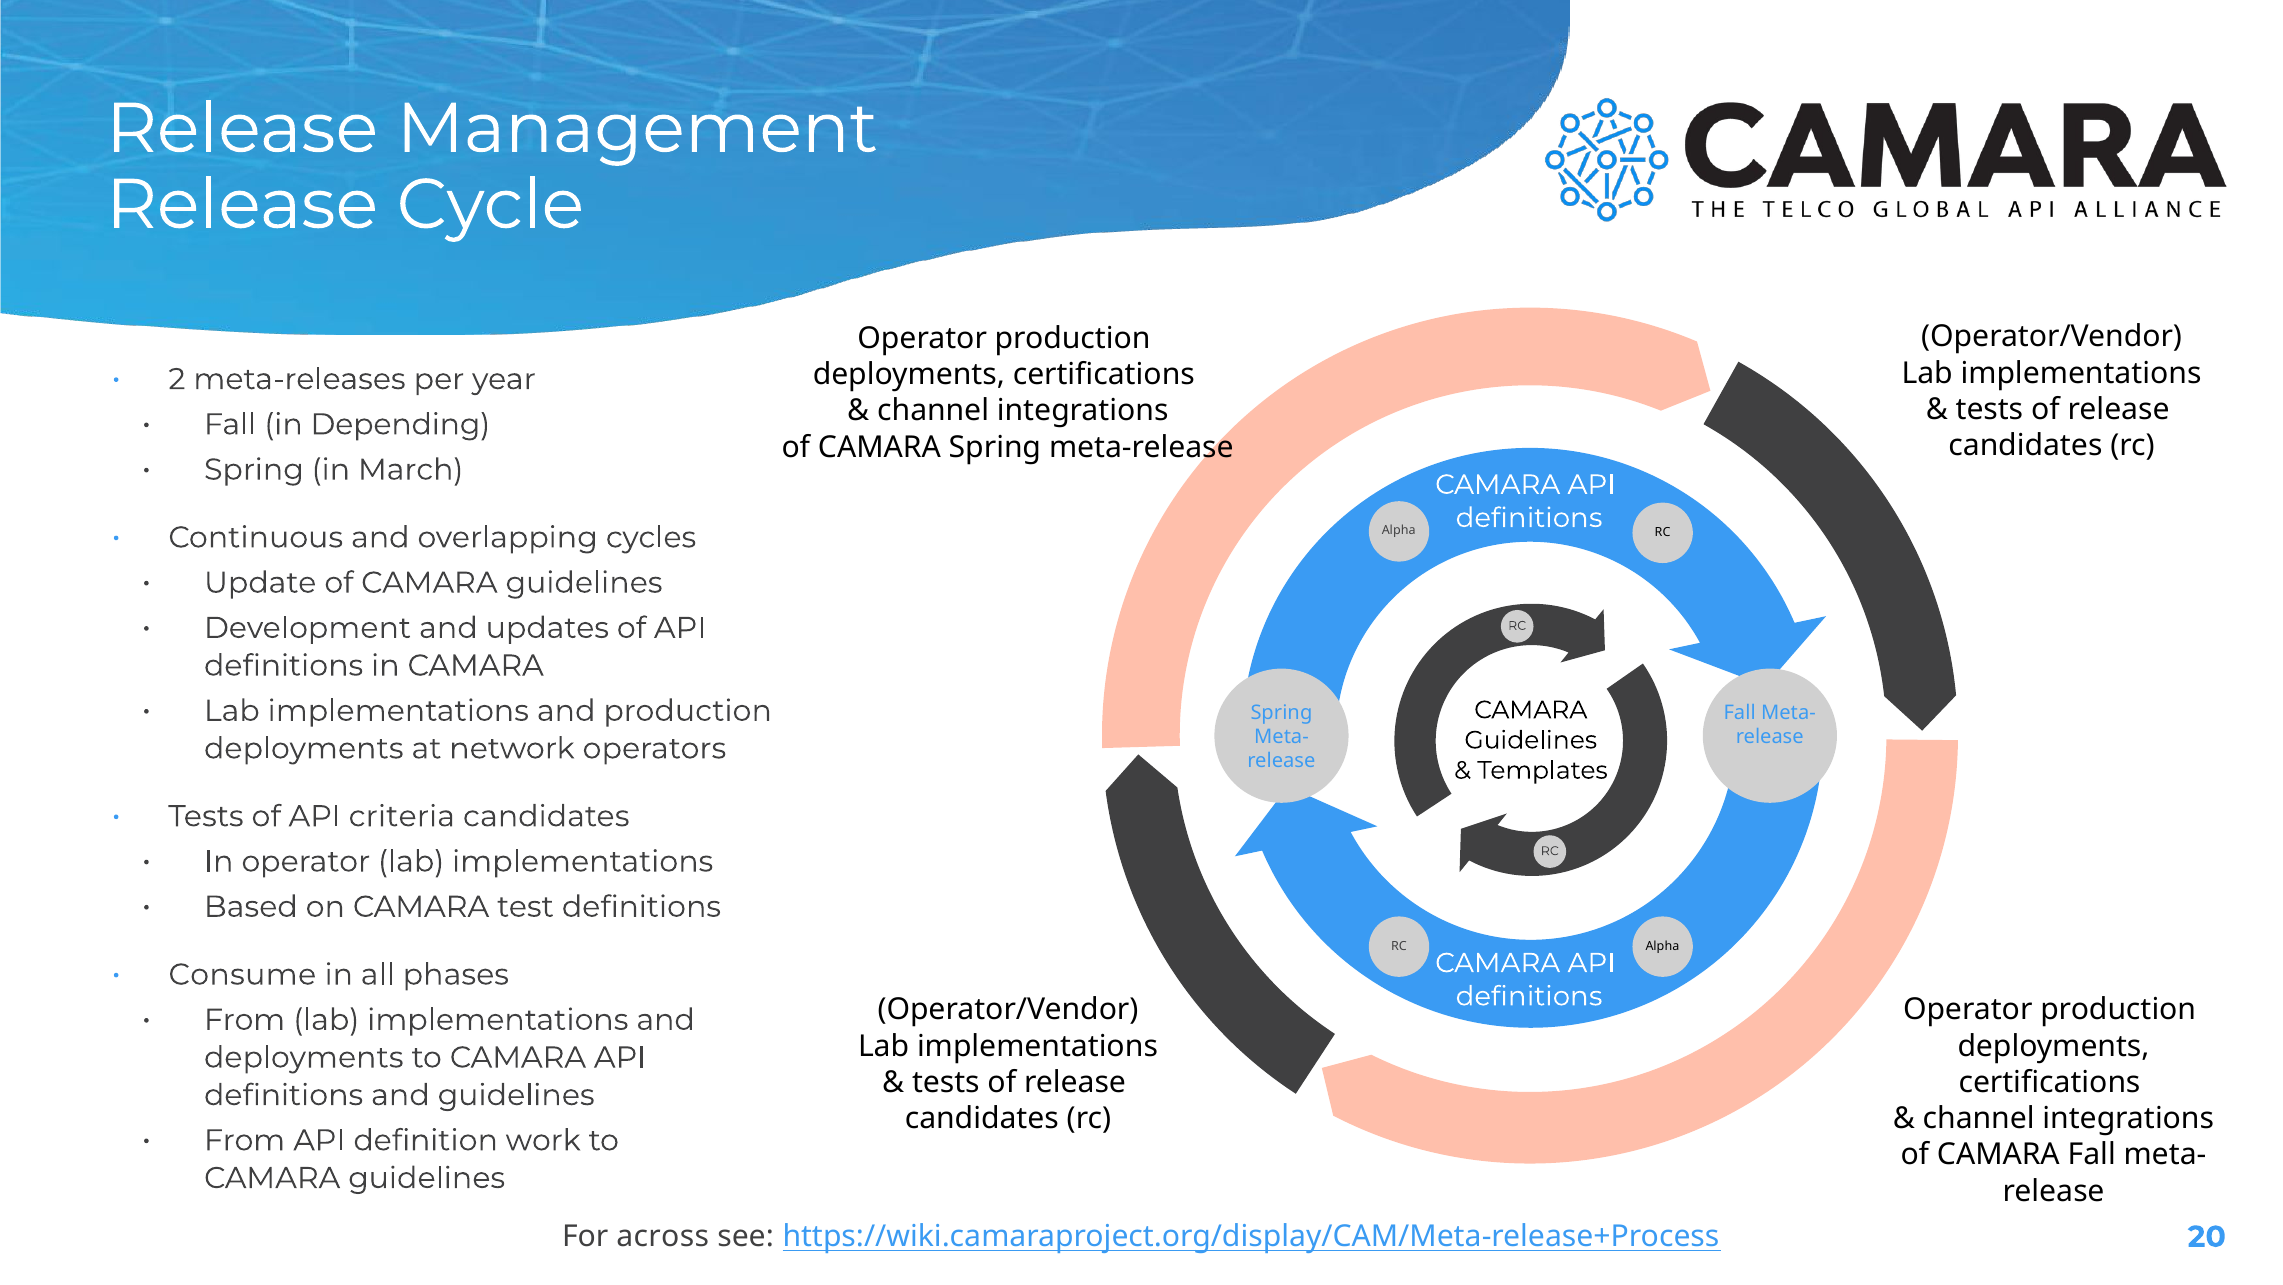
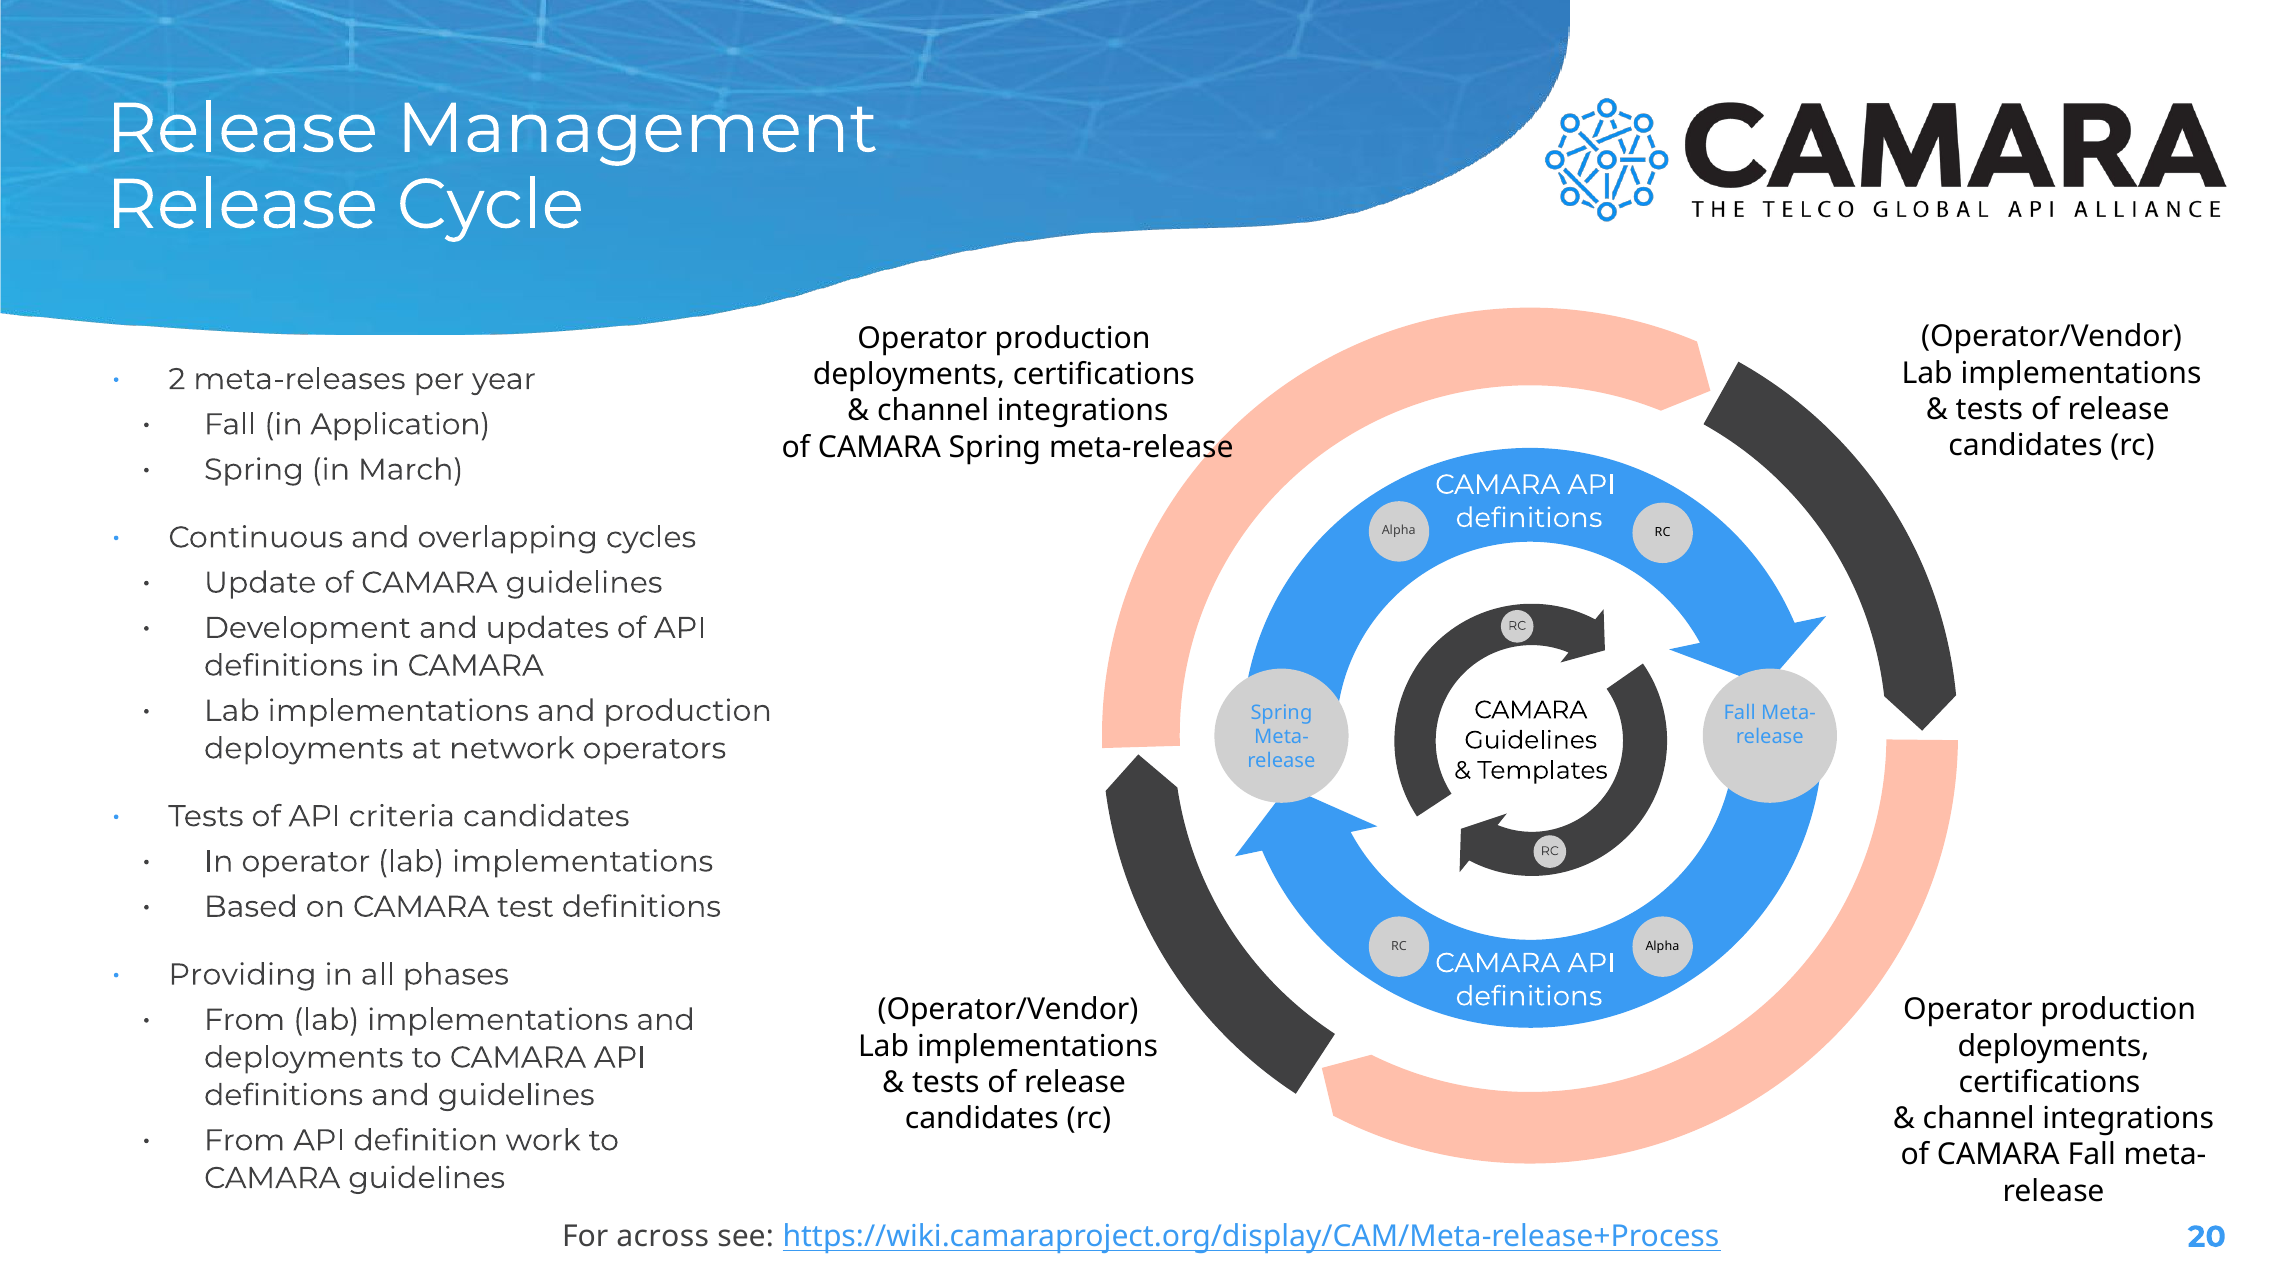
Depending: Depending -> Application (400, 424)
Consume: Consume -> Providing (242, 975)
